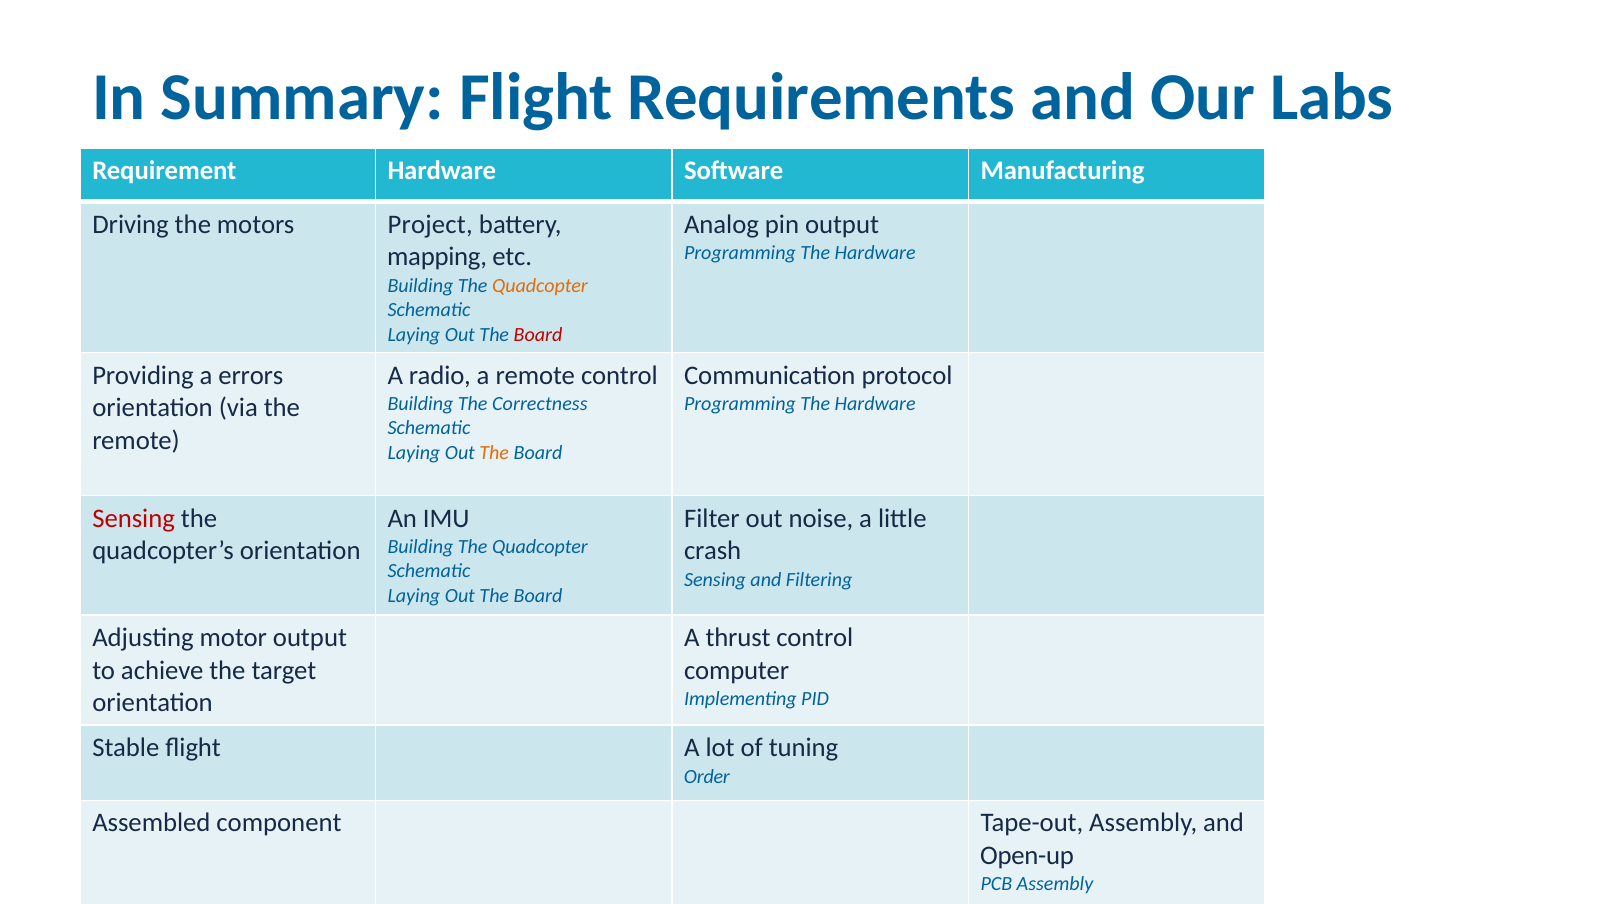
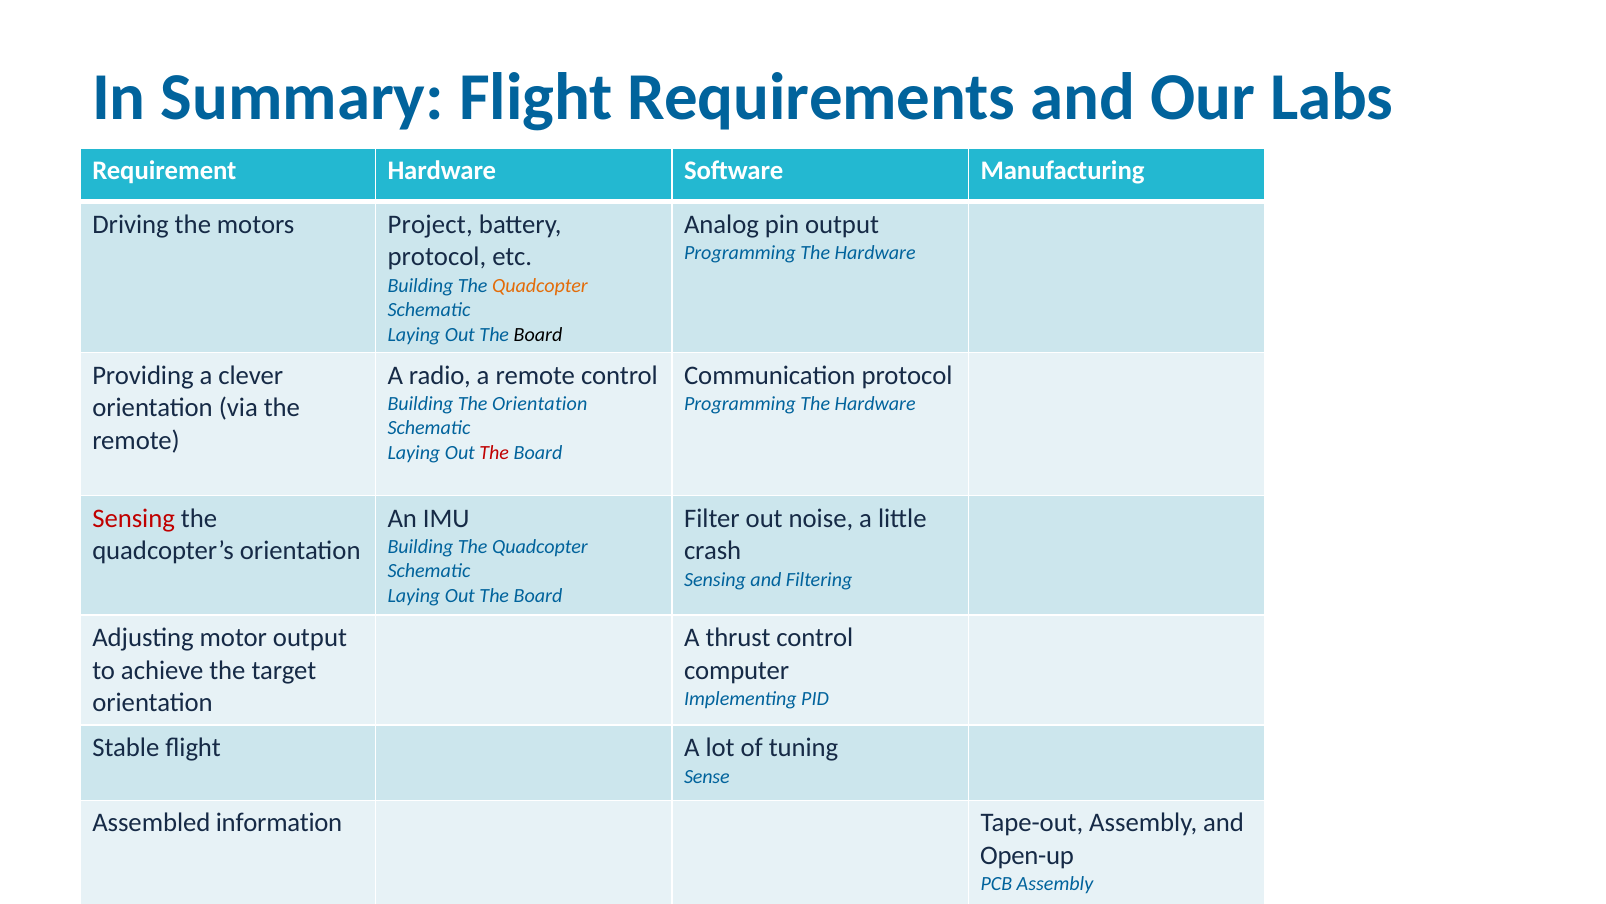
mapping: mapping -> protocol (437, 257)
Board colour: red -> black (538, 334)
errors: errors -> clever (251, 375)
The Correctness: Correctness -> Orientation (540, 404)
The colour: orange -> red (494, 452)
Order: Order -> Sense (707, 776)
component: component -> information (279, 822)
